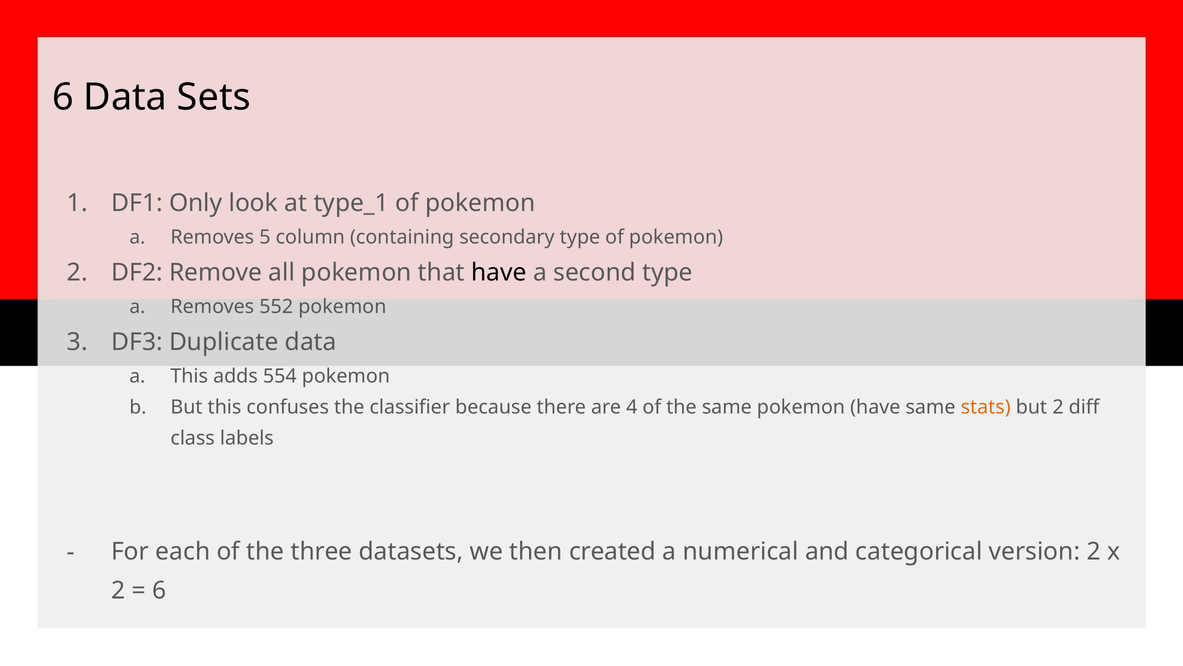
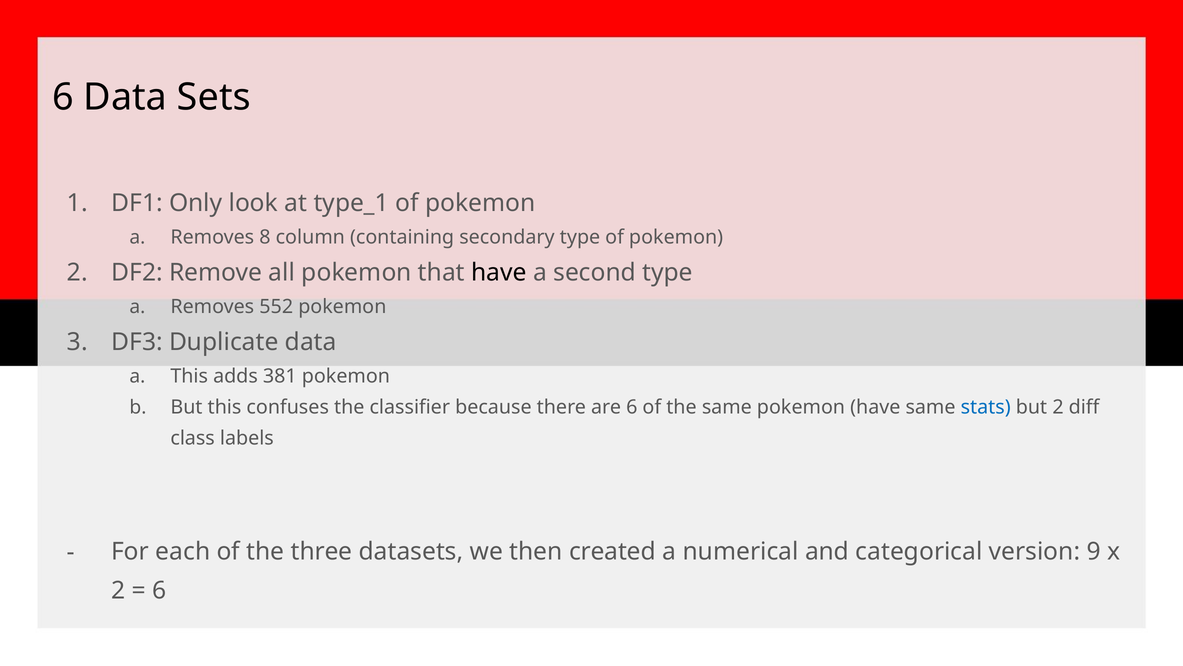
5: 5 -> 8 (265, 237)
554: 554 -> 381 (280, 376)
are 4: 4 -> 6 (632, 407)
stats colour: orange -> blue (986, 407)
version 2: 2 -> 9 (1094, 551)
